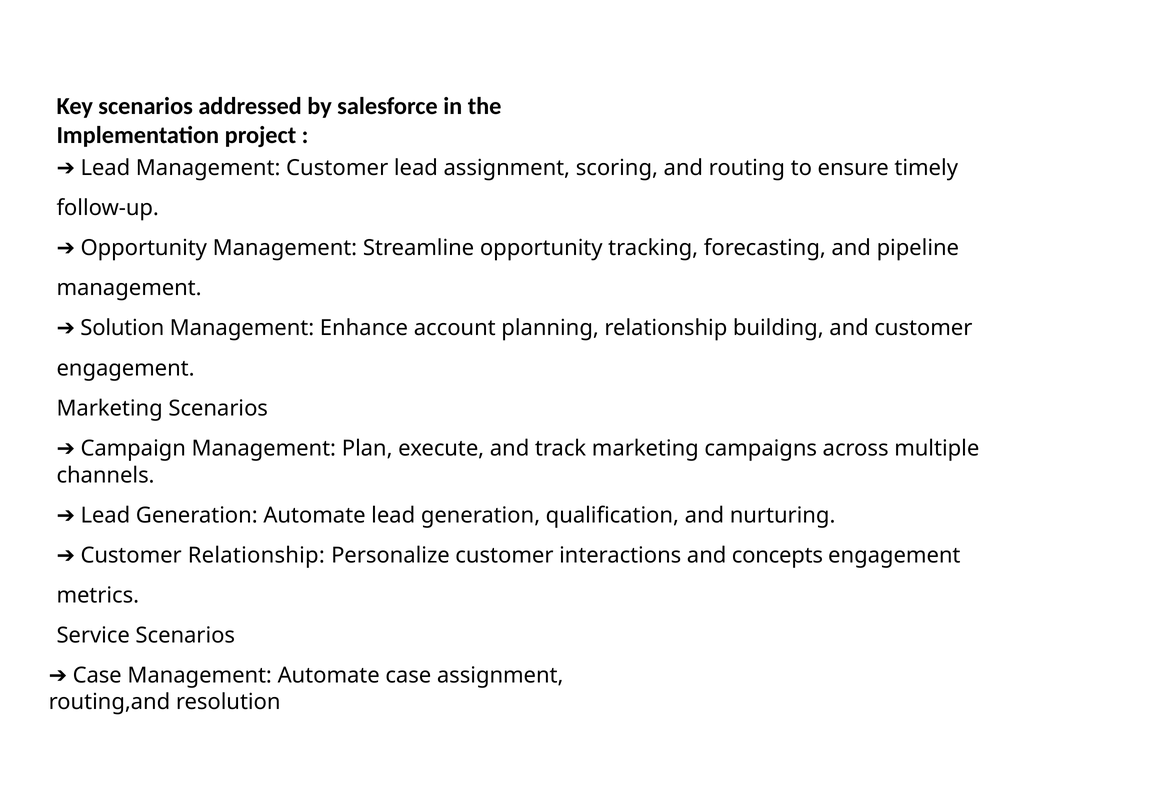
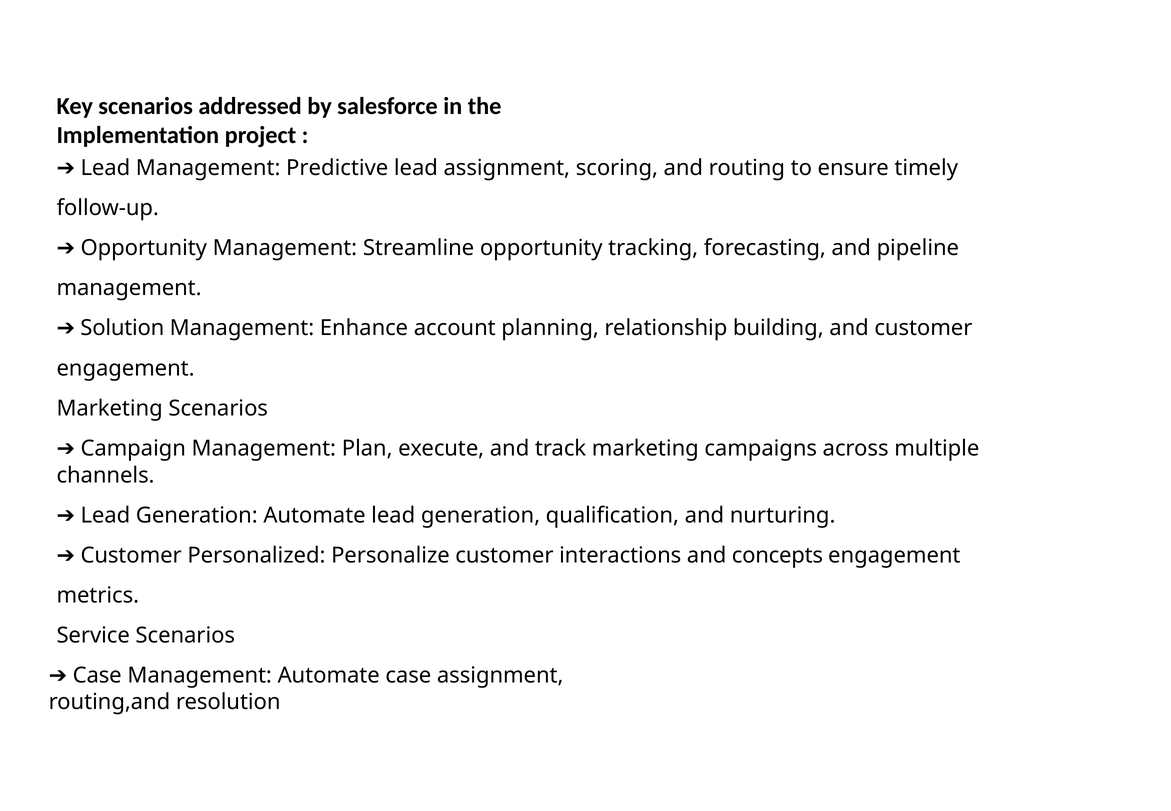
Management Customer: Customer -> Predictive (337, 168)
Customer Relationship: Relationship -> Personalized (256, 555)
